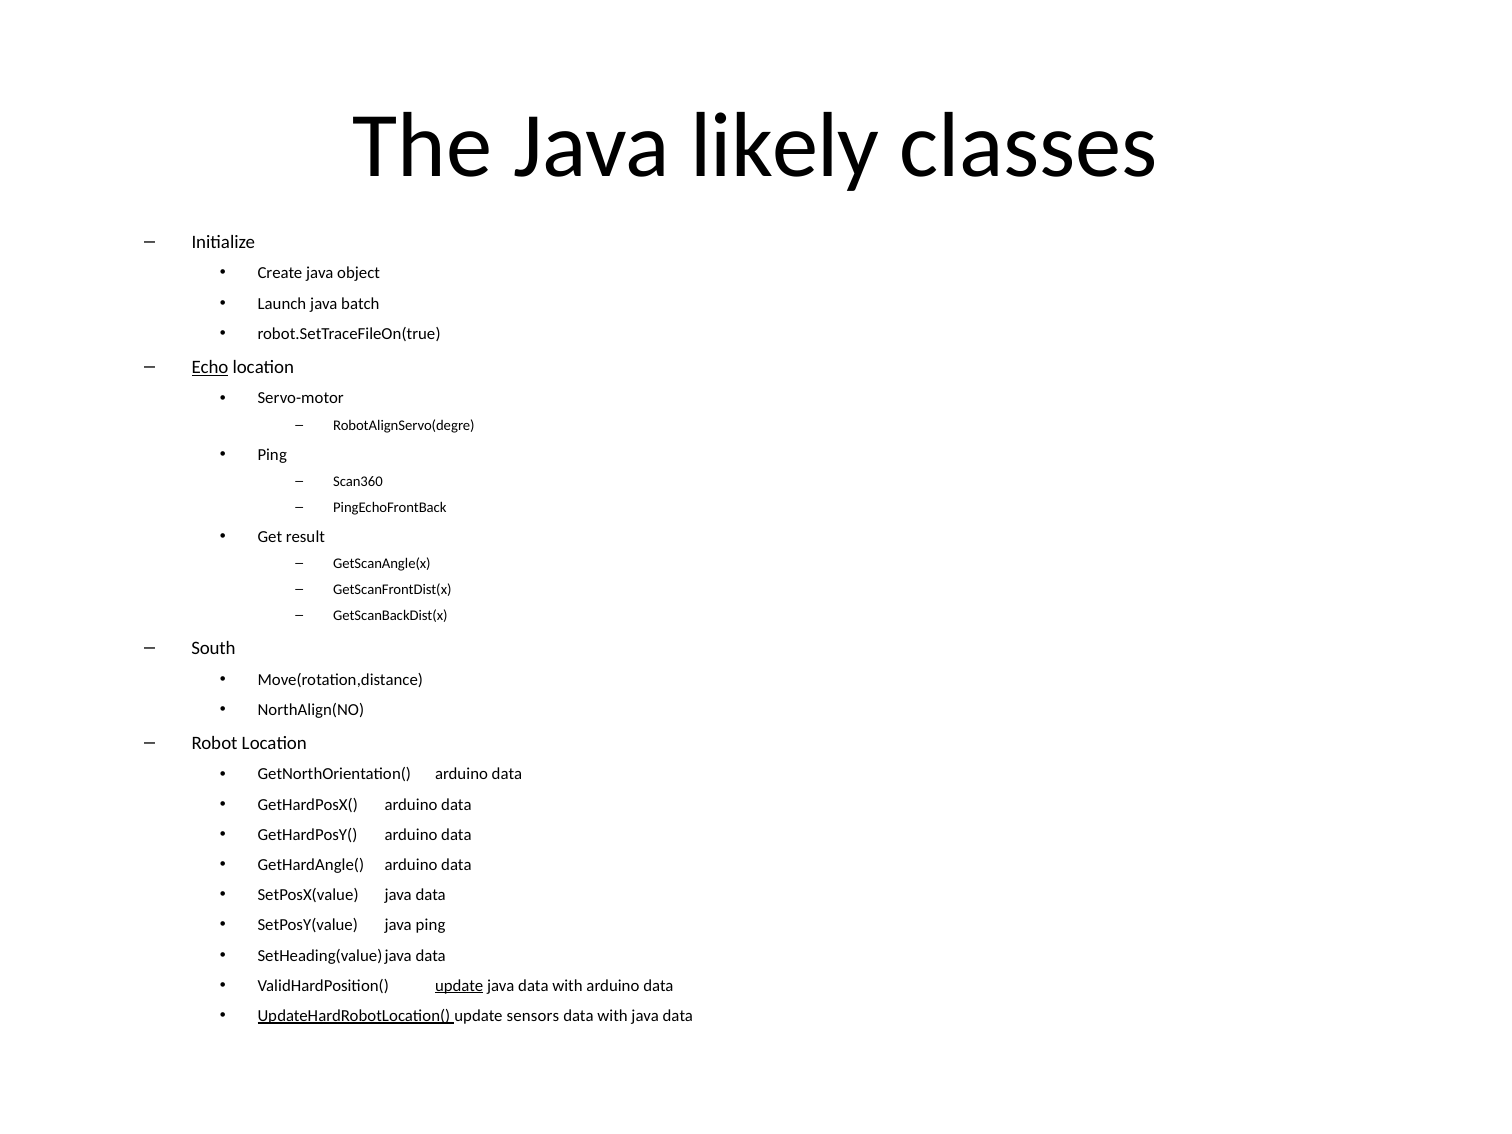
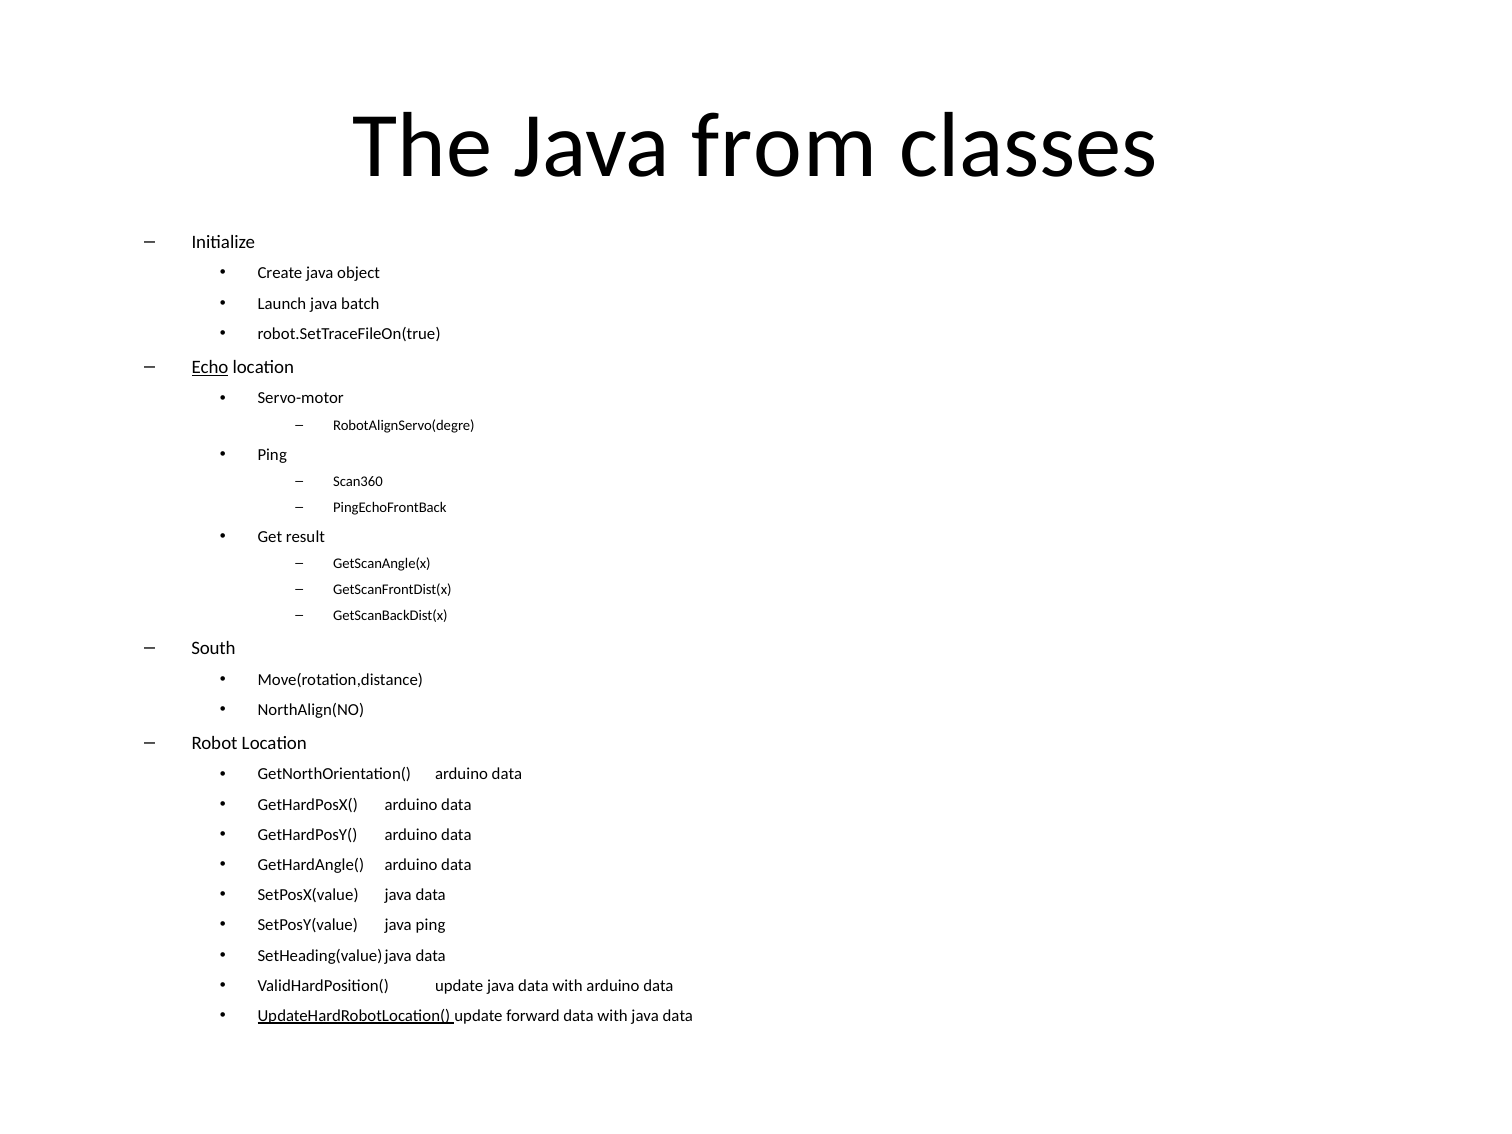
likely: likely -> from (784, 146)
update underline: present -> none (459, 986)
sensors: sensors -> forward (533, 1016)
